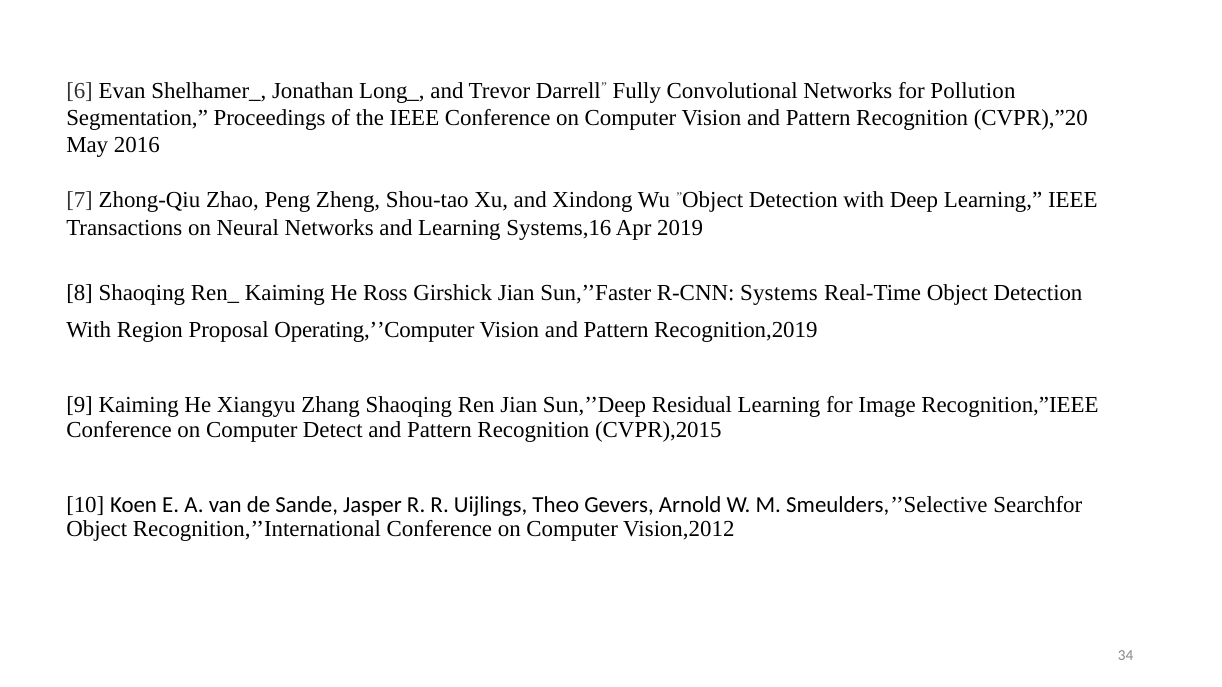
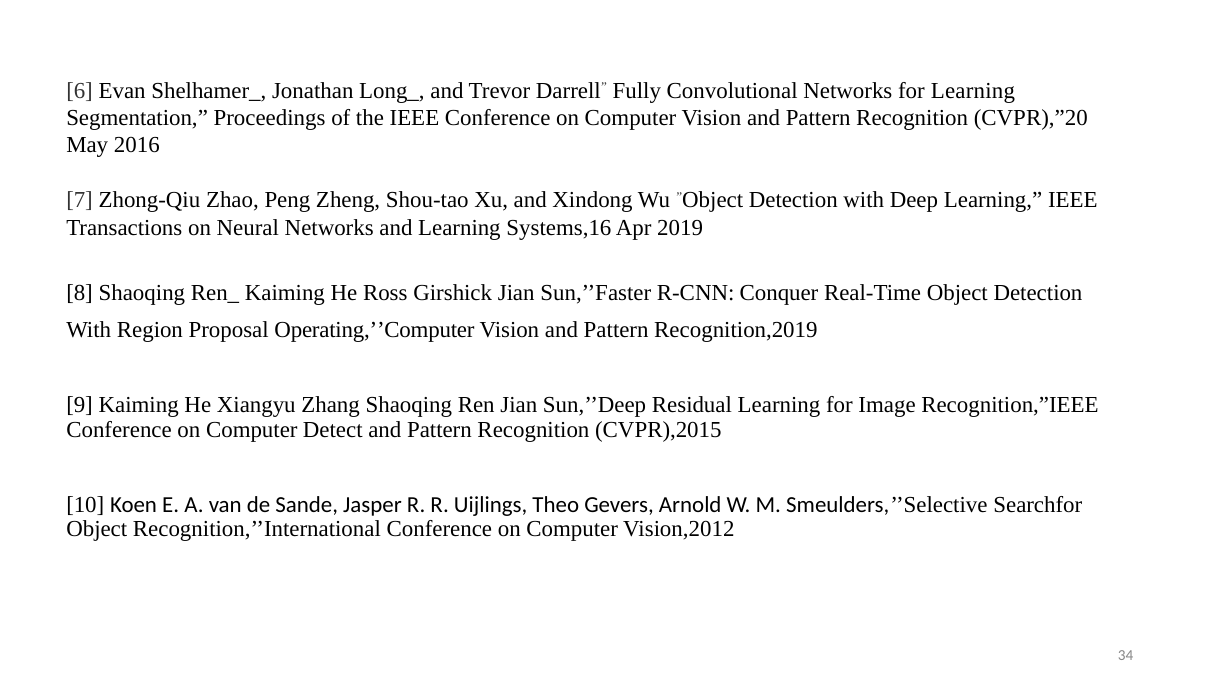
for Pollution: Pollution -> Learning (973, 91)
Systems: Systems -> Conquer (779, 293)
